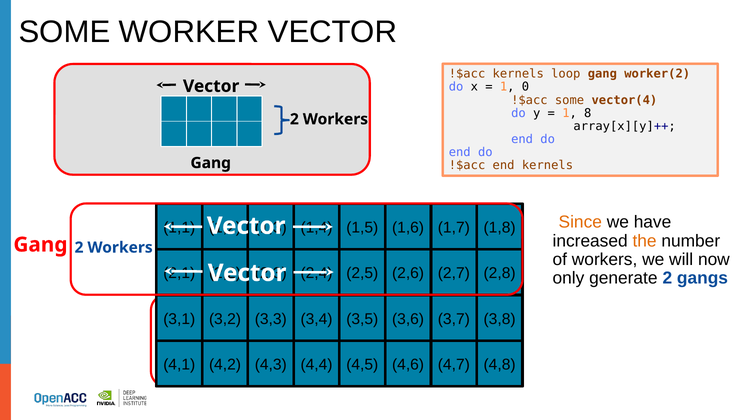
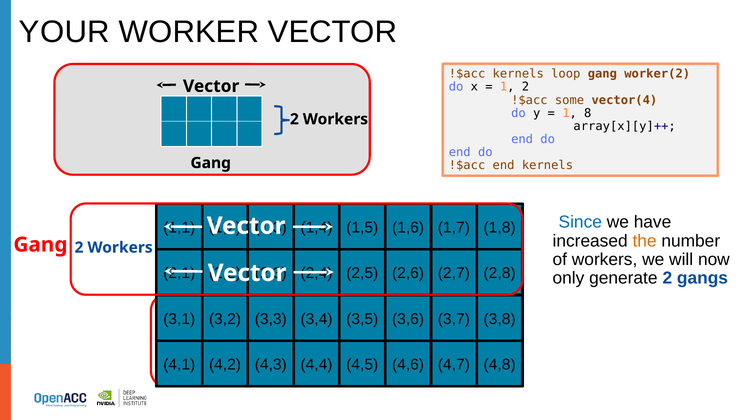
SOME: SOME -> YOUR (64, 32)
1 0: 0 -> 2 (525, 87)
Since colour: orange -> blue (580, 223)
